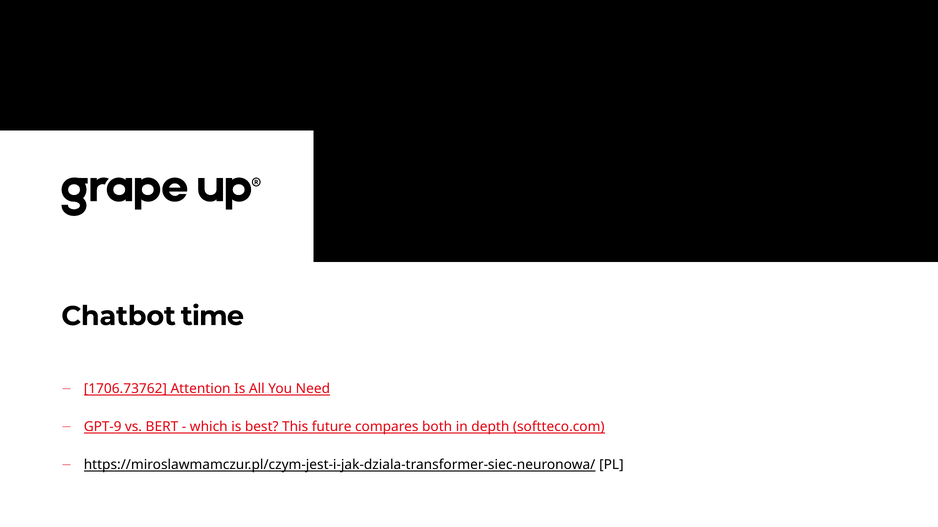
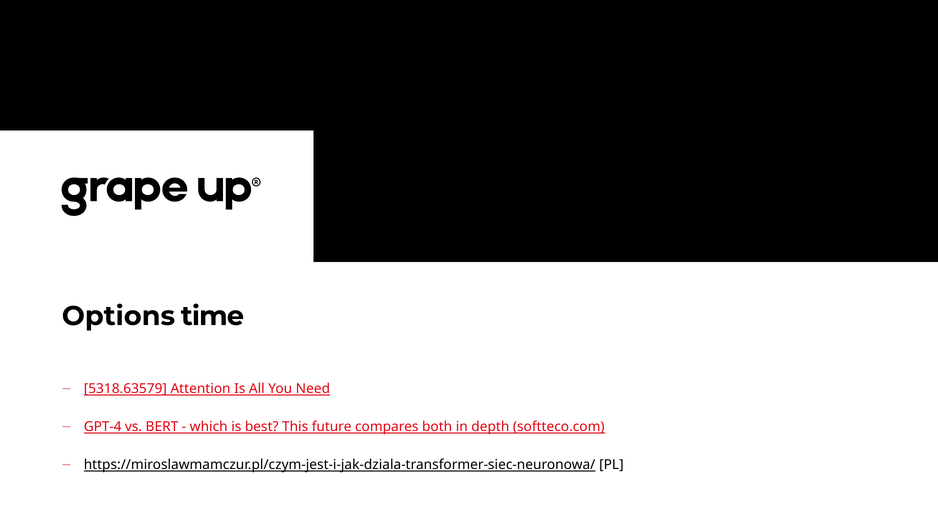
Chatbot: Chatbot -> Options (118, 316)
1706.73762: 1706.73762 -> 5318.63579 (125, 389)
GPT-9: GPT-9 -> GPT-4 (103, 427)
